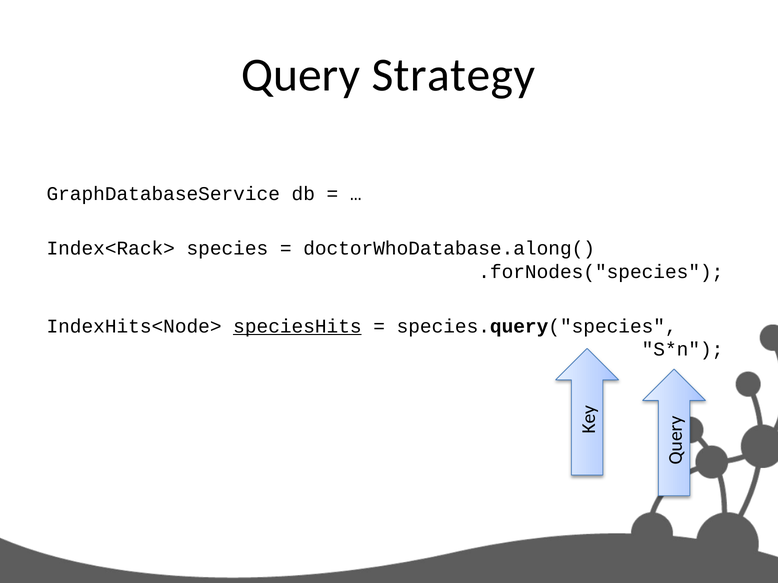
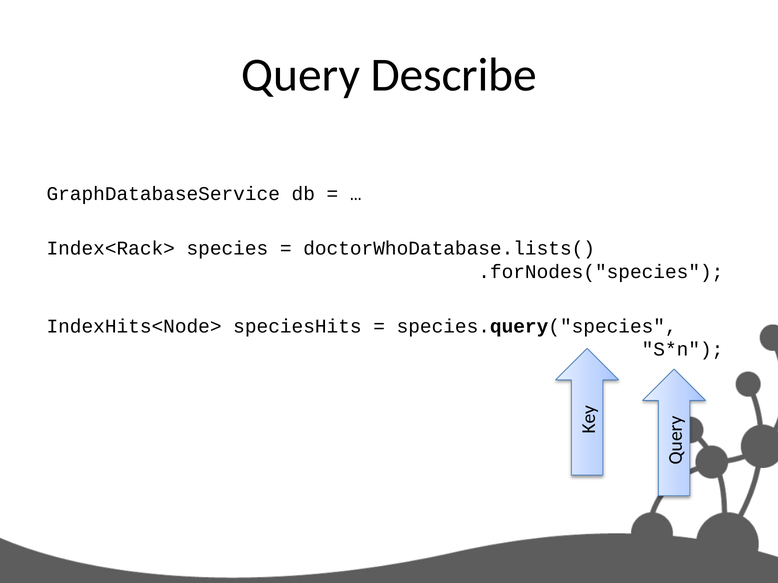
Strategy: Strategy -> Describe (454, 75)
doctorWhoDatabase.along(: doctorWhoDatabase.along( -> doctorWhoDatabase.lists( (449, 249)
speciesHits underline: present -> none (297, 326)
